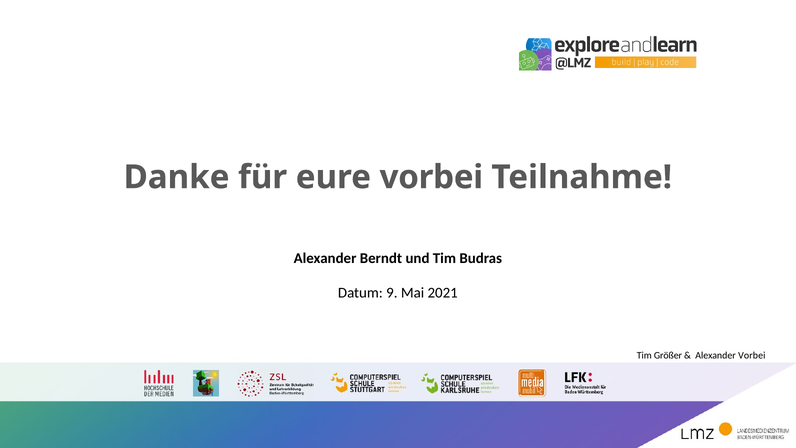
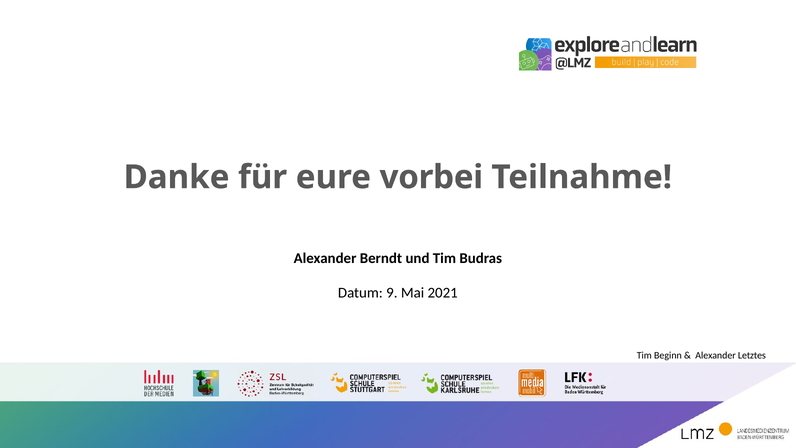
Größer: Größer -> Beginn (668, 355)
Alexander Vorbei: Vorbei -> Letztes (752, 355)
